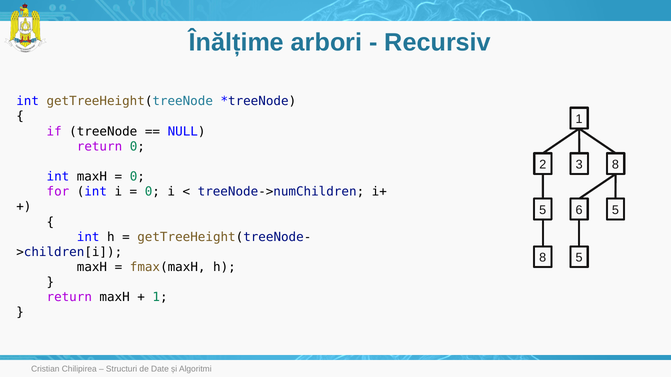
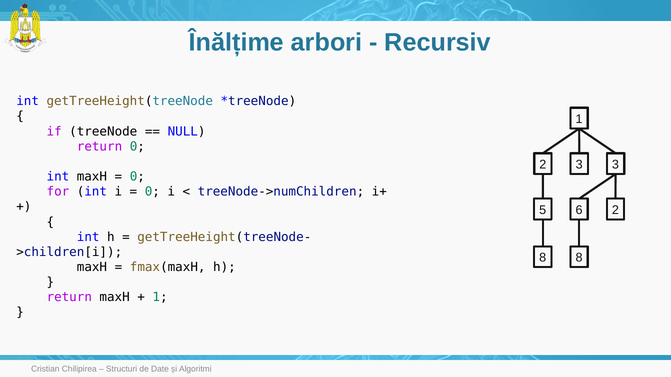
3 8: 8 -> 3 (615, 165)
6 5: 5 -> 2 (615, 210)
5: 5 -> 8 (579, 258)
